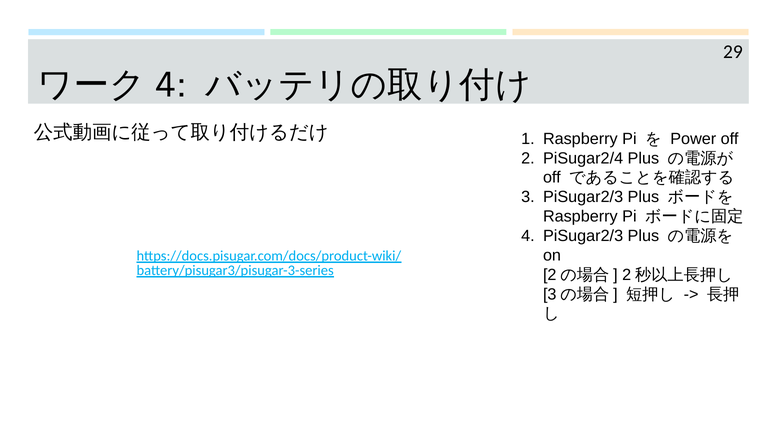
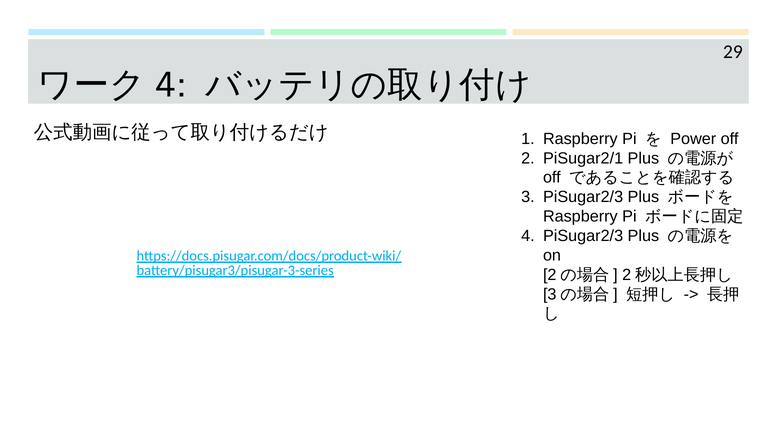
PiSugar2/4: PiSugar2/4 -> PiSugar2/1 (583, 158)
